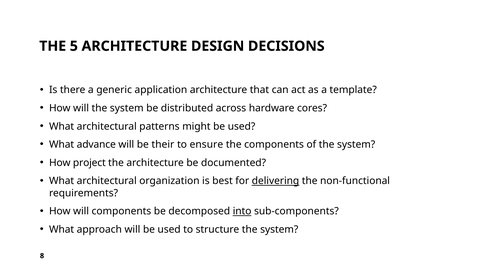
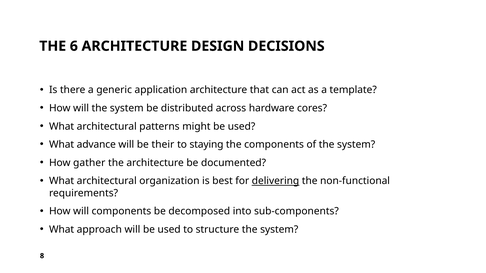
5: 5 -> 6 (74, 46)
ensure: ensure -> staying (206, 145)
project: project -> gather (89, 163)
into underline: present -> none (242, 212)
